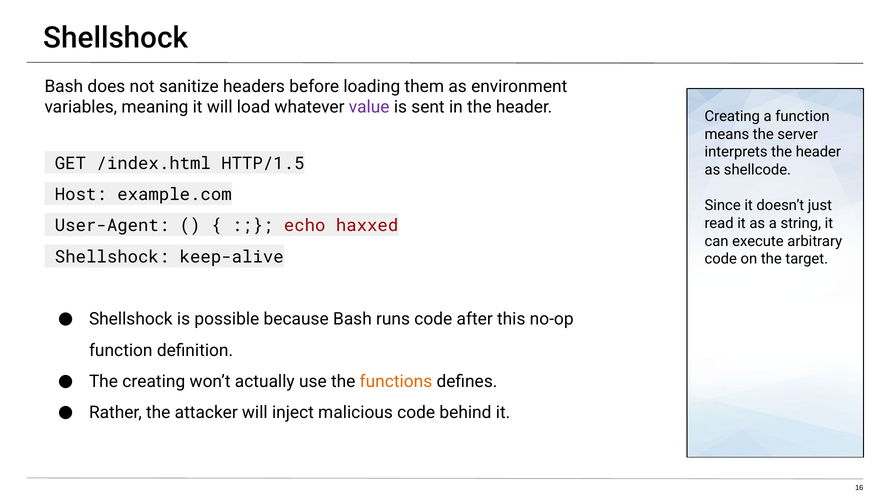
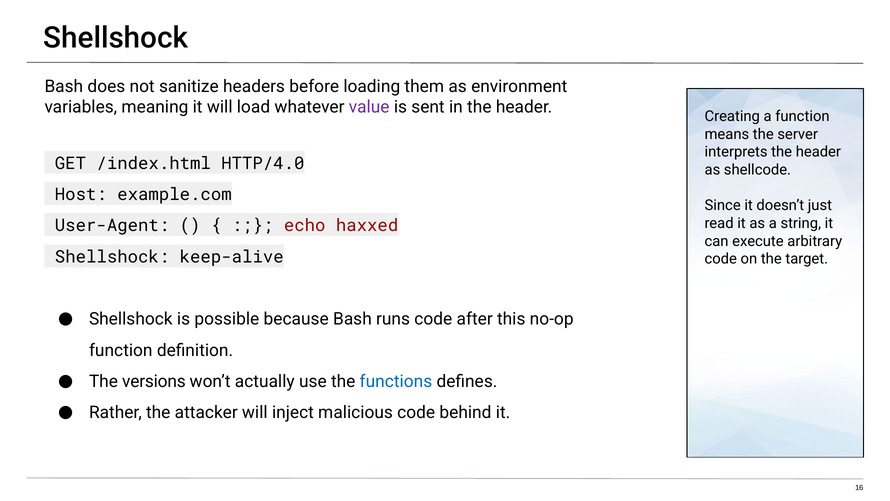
HTTP/1.5: HTTP/1.5 -> HTTP/4.0 (263, 163)
The creating: creating -> versions (154, 381)
functions colour: orange -> blue (396, 381)
